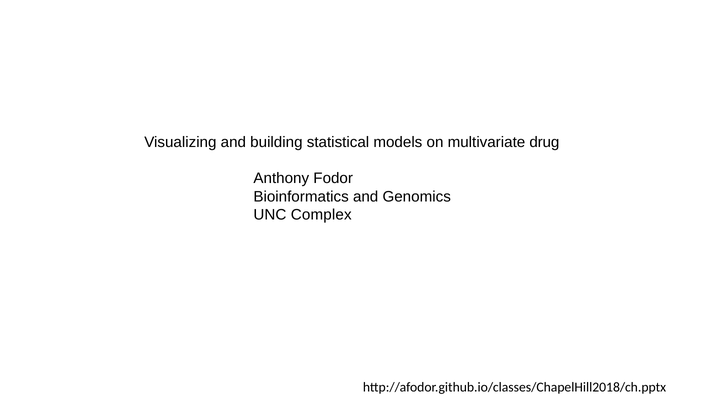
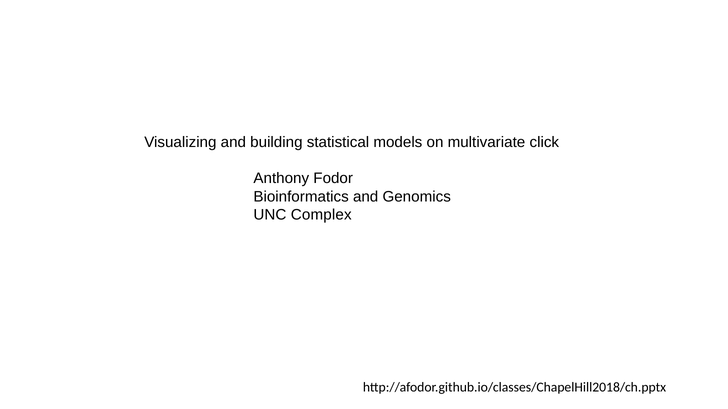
drug: drug -> click (544, 142)
